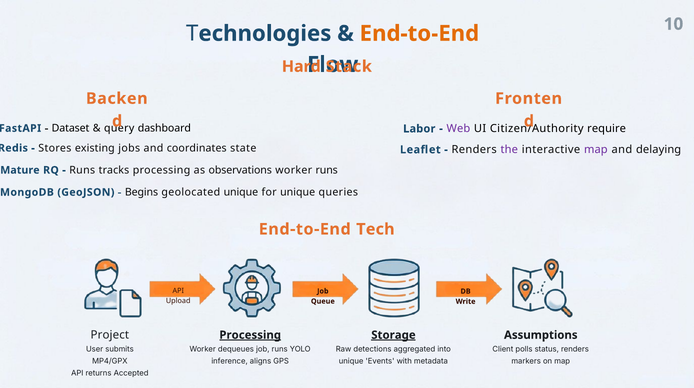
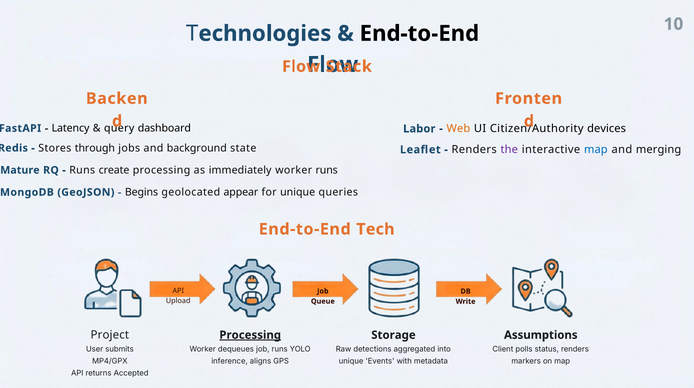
End-to-End colour: orange -> black (419, 33)
Hard: Hard -> Flow (301, 66)
Dataset: Dataset -> Latency (71, 128)
Web colour: purple -> orange (458, 129)
require: require -> devices (607, 129)
existing: existing -> through (95, 148)
coordinates: coordinates -> background (197, 148)
map colour: purple -> blue (596, 149)
delaying: delaying -> merging (659, 149)
tracks: tracks -> create (114, 170)
observations: observations -> immediately (240, 170)
geolocated unique: unique -> appear (241, 192)
Storage underline: present -> none (393, 335)
